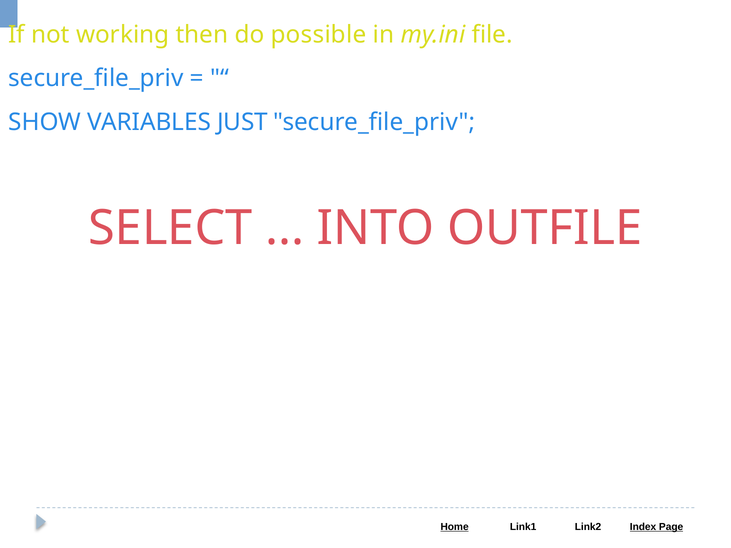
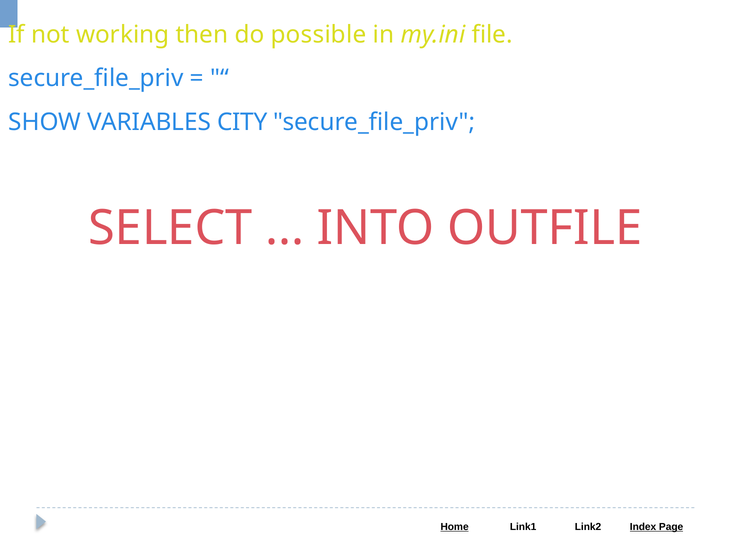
JUST: JUST -> CITY (242, 122)
